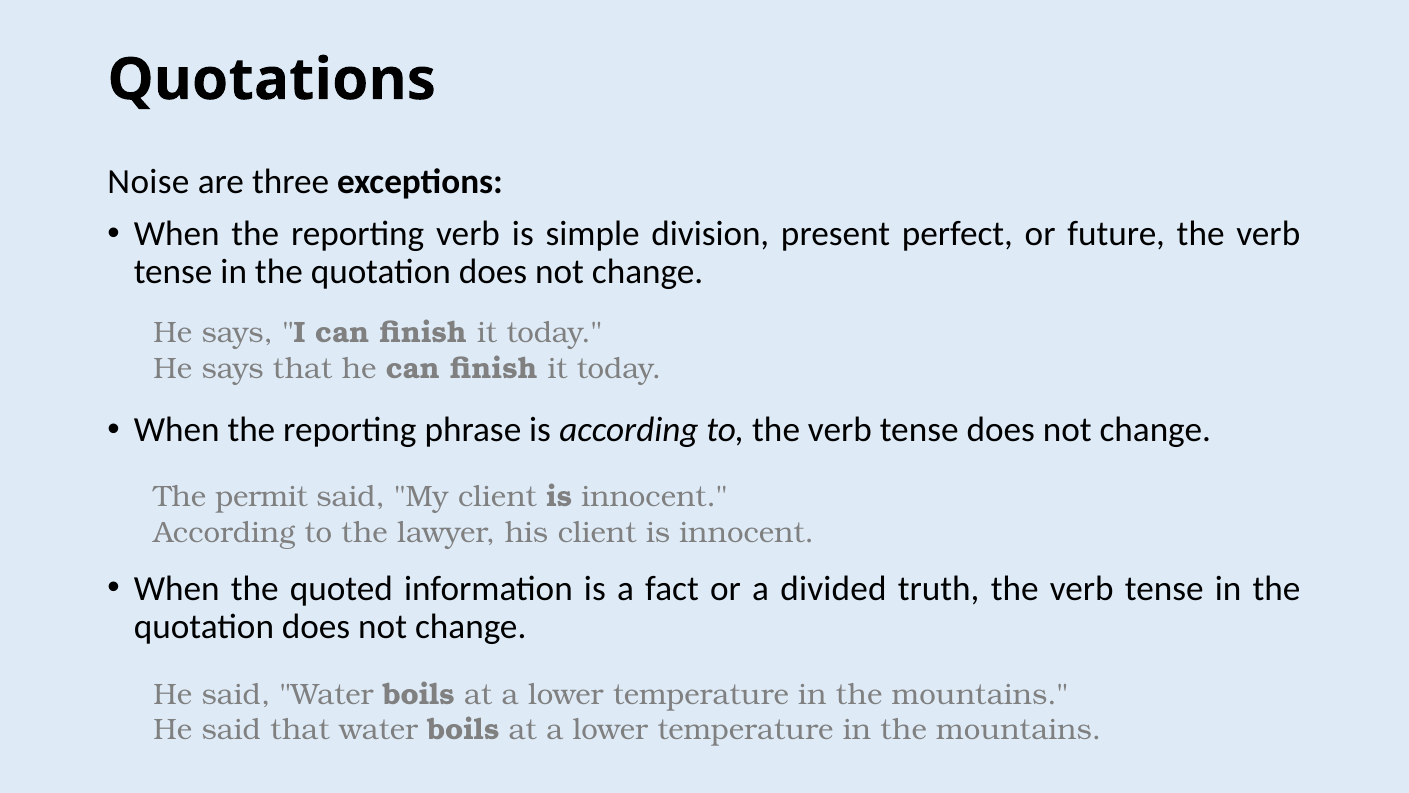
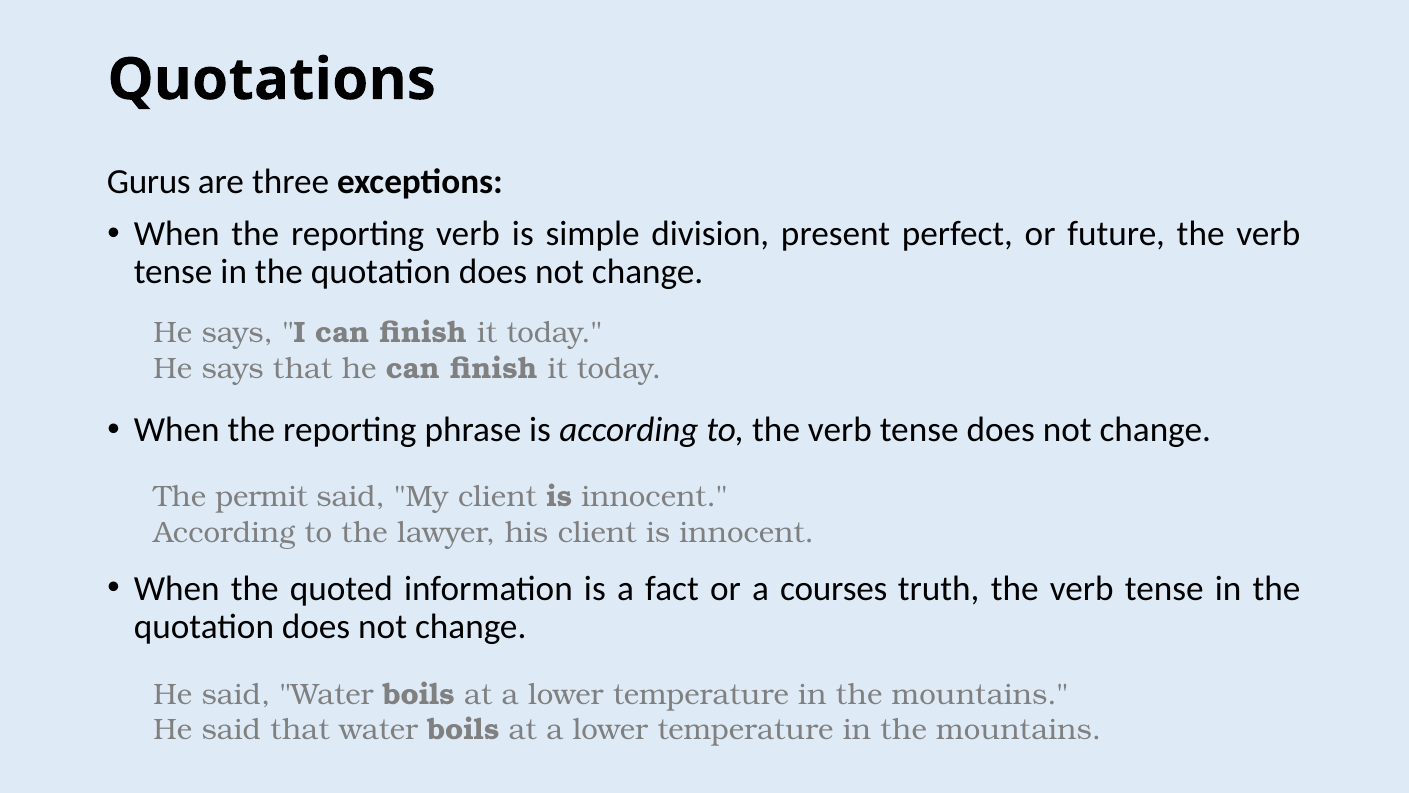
Noise: Noise -> Gurus (149, 182)
divided: divided -> courses (834, 588)
